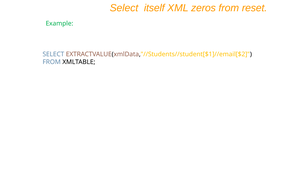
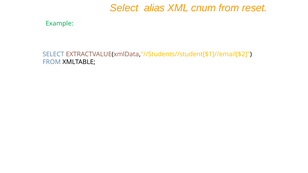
itself: itself -> alias (154, 8)
zeros: zeros -> cnum (203, 8)
